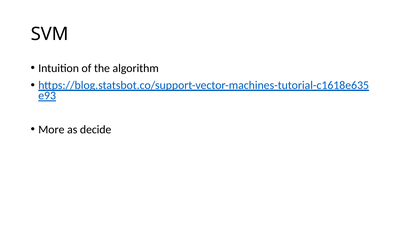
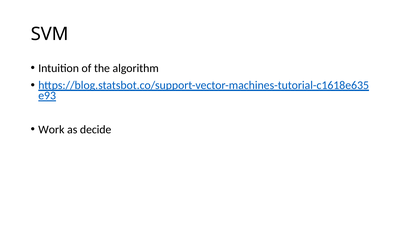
More: More -> Work (51, 129)
